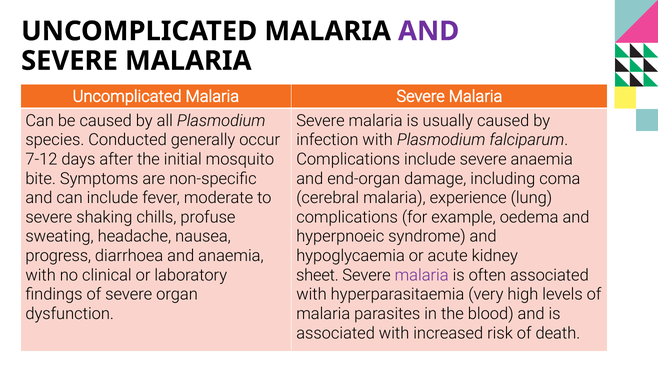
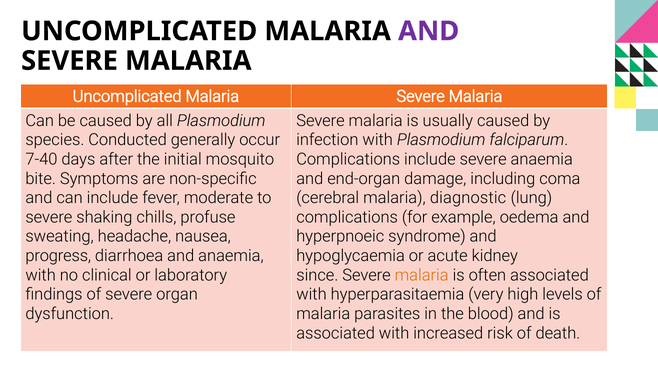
7-12: 7-12 -> 7-40 (41, 159)
experience: experience -> diagnostic (468, 198)
sheet: sheet -> since (317, 275)
malaria colour: purple -> orange (422, 275)
